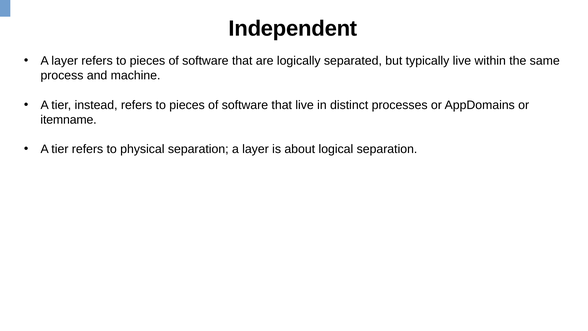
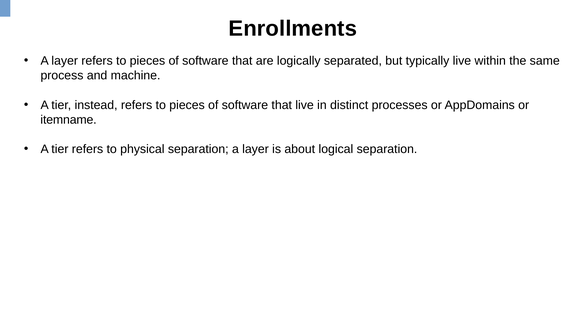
Independent: Independent -> Enrollments (293, 28)
